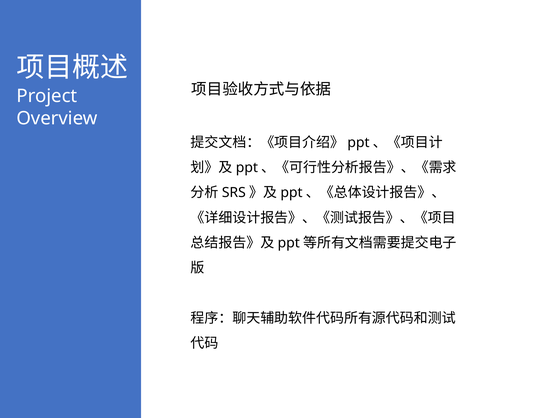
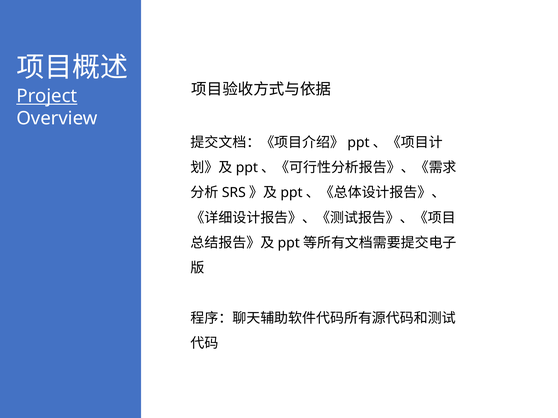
Project underline: none -> present (47, 96)
